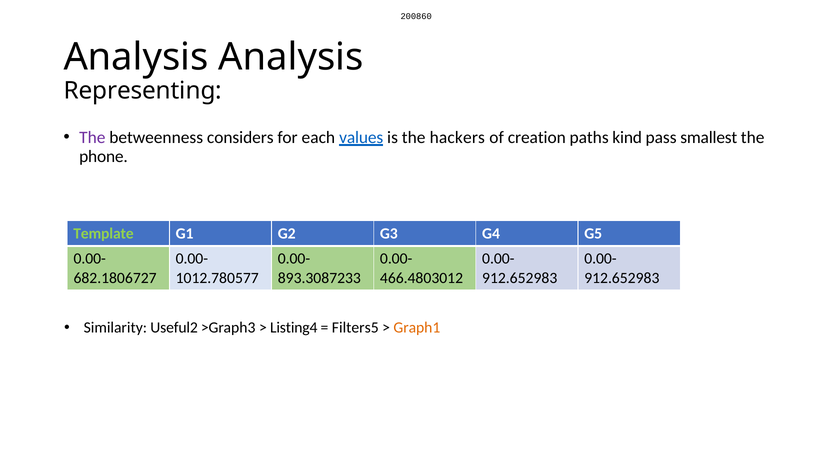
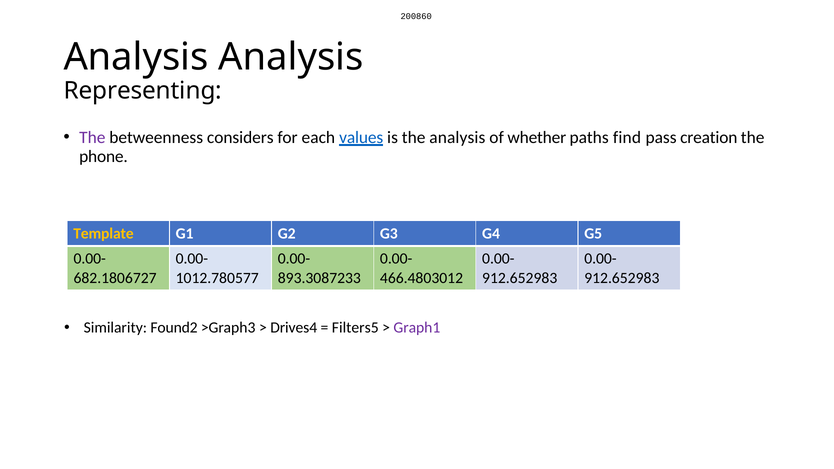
the hackers: hackers -> analysis (457, 138)
creation: creation -> whether (537, 138)
kind: kind -> find (627, 138)
smallest: smallest -> creation (709, 138)
Template colour: light green -> yellow (103, 234)
Useful2: Useful2 -> Found2 (174, 328)
Listing4: Listing4 -> Drives4 (294, 328)
Graph1 colour: orange -> purple (417, 328)
